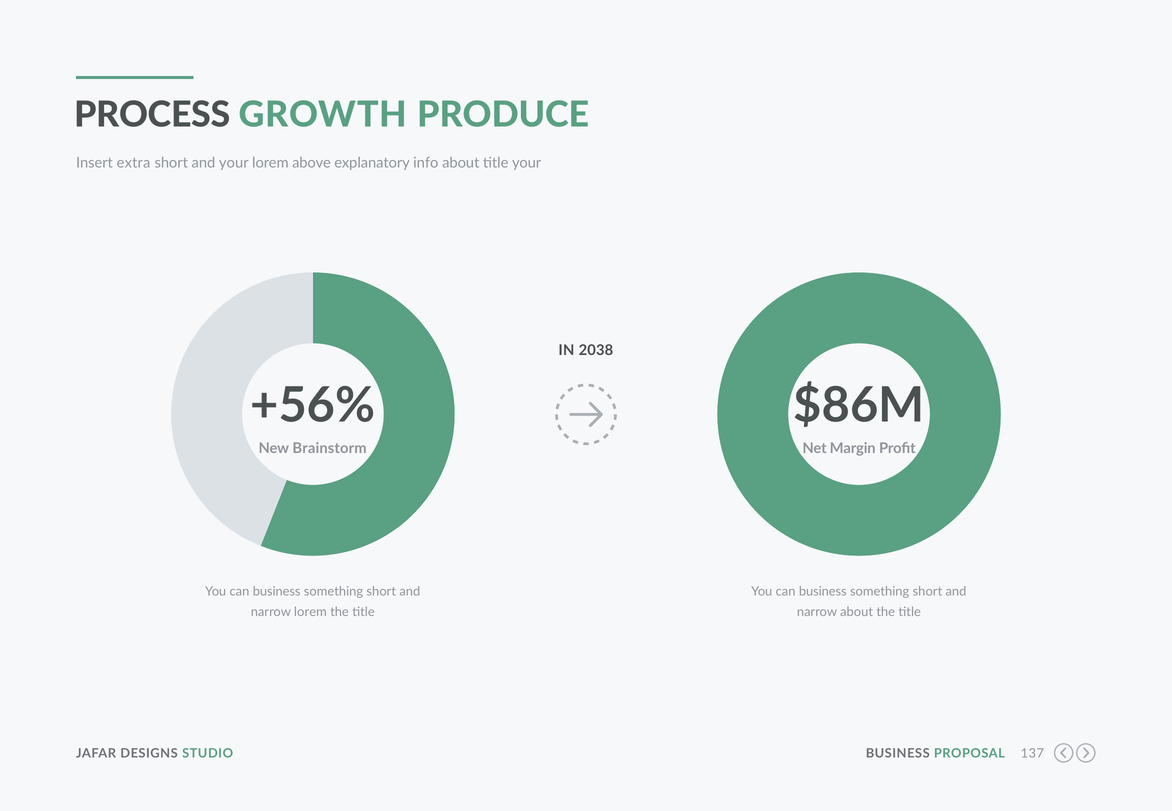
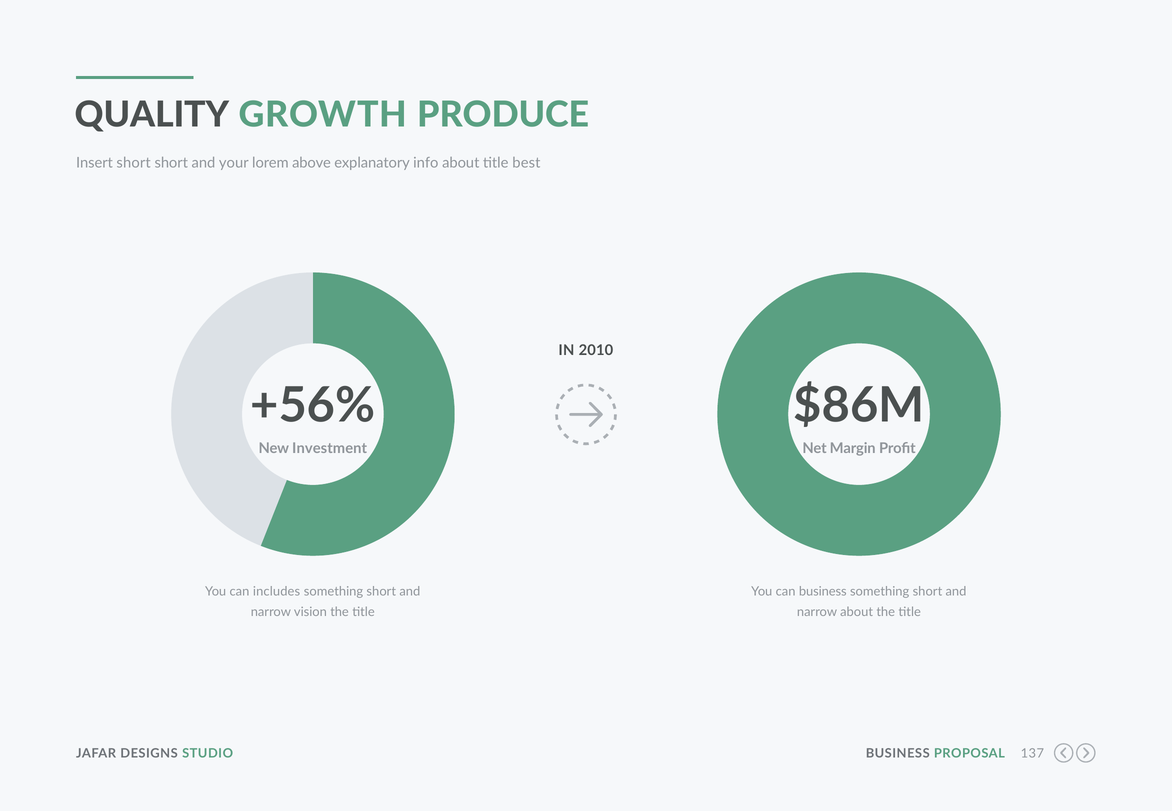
PROCESS: PROCESS -> QUALITY (152, 115)
Insert extra: extra -> short (134, 163)
title your: your -> best (526, 163)
2038: 2038 -> 2010 (596, 351)
Brainstorm: Brainstorm -> Investment (330, 448)
business: business -> includes (277, 592)
narrow lorem: lorem -> vision (310, 612)
